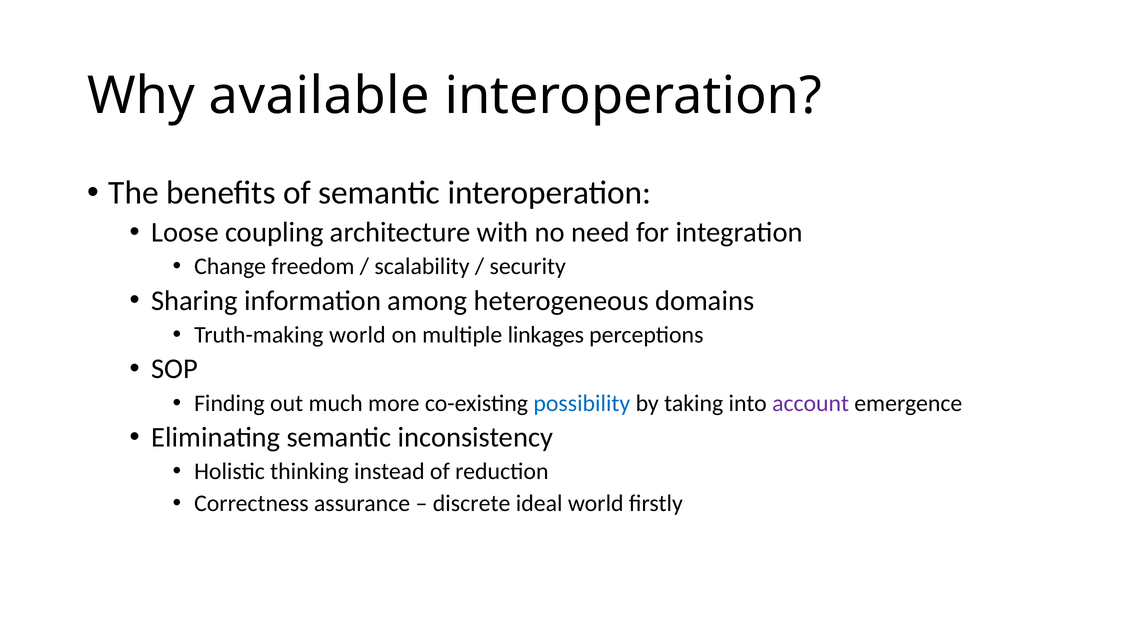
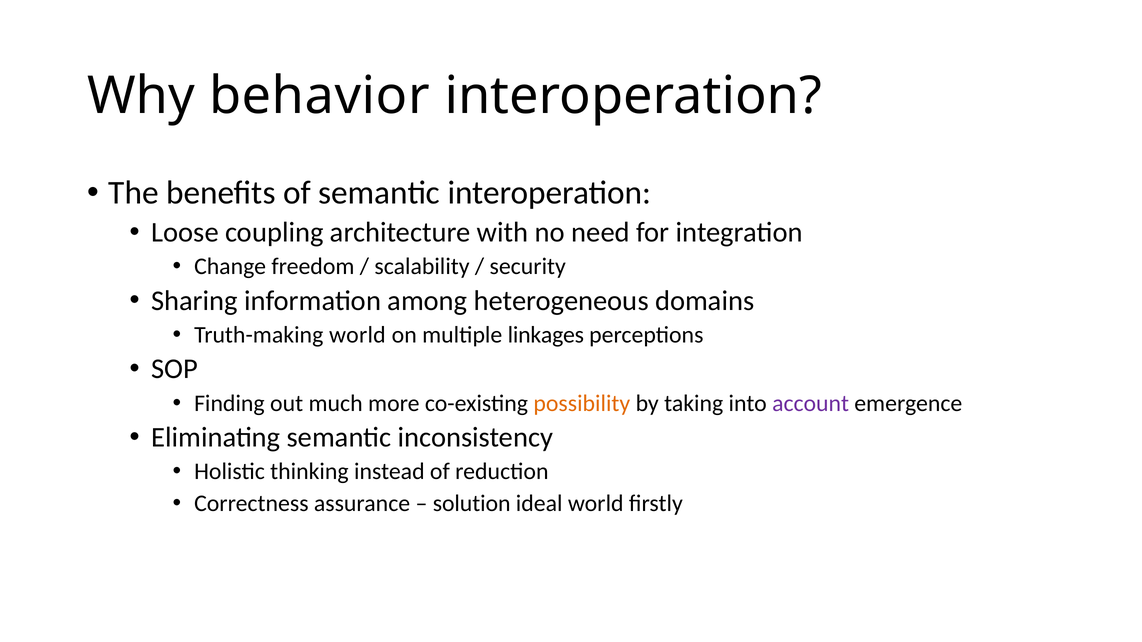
available: available -> behavior (319, 96)
possibility colour: blue -> orange (582, 403)
discrete: discrete -> solution (472, 503)
